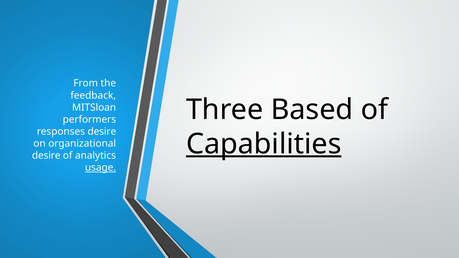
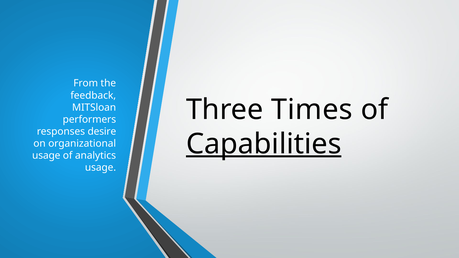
Based: Based -> Times (312, 110)
desire: desire -> usage (46, 156)
usage underline: present -> none (100, 168)
